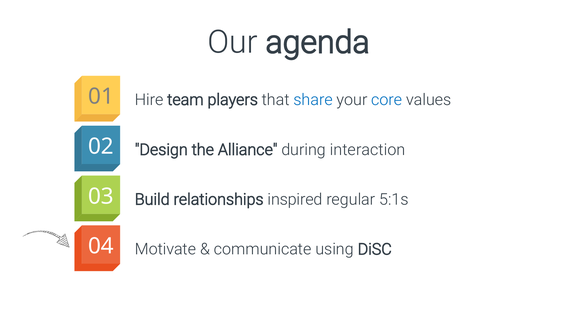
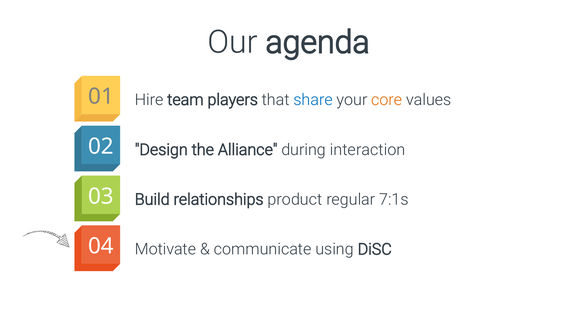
core colour: blue -> orange (387, 100)
inspired: inspired -> product (295, 200)
5:1s: 5:1s -> 7:1s (394, 200)
